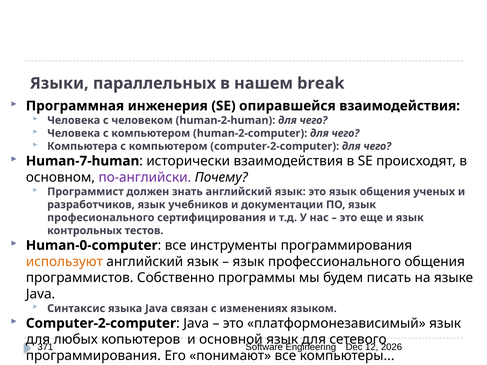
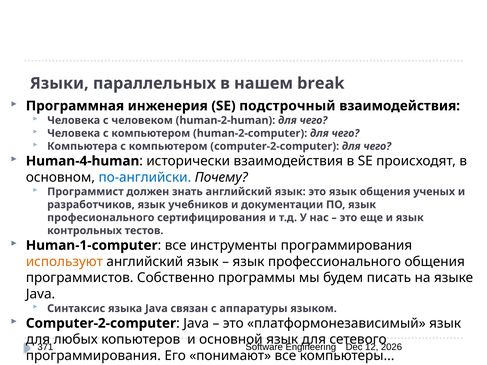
опиравшейся: опиравшейся -> подстрочный (287, 106)
Human-7-human: Human-7-human -> Human-4-human (83, 161)
по-английски colour: purple -> blue (145, 177)
Human-0-computer: Human-0-computer -> Human-1-computer (92, 246)
изменениях: изменениях -> аппаратуры (253, 309)
